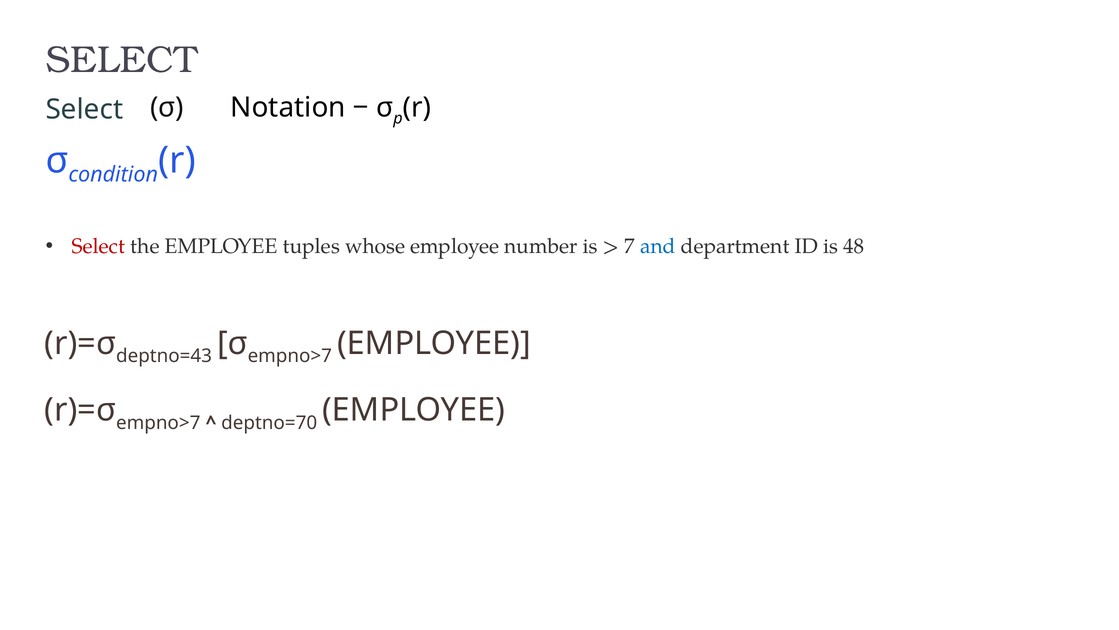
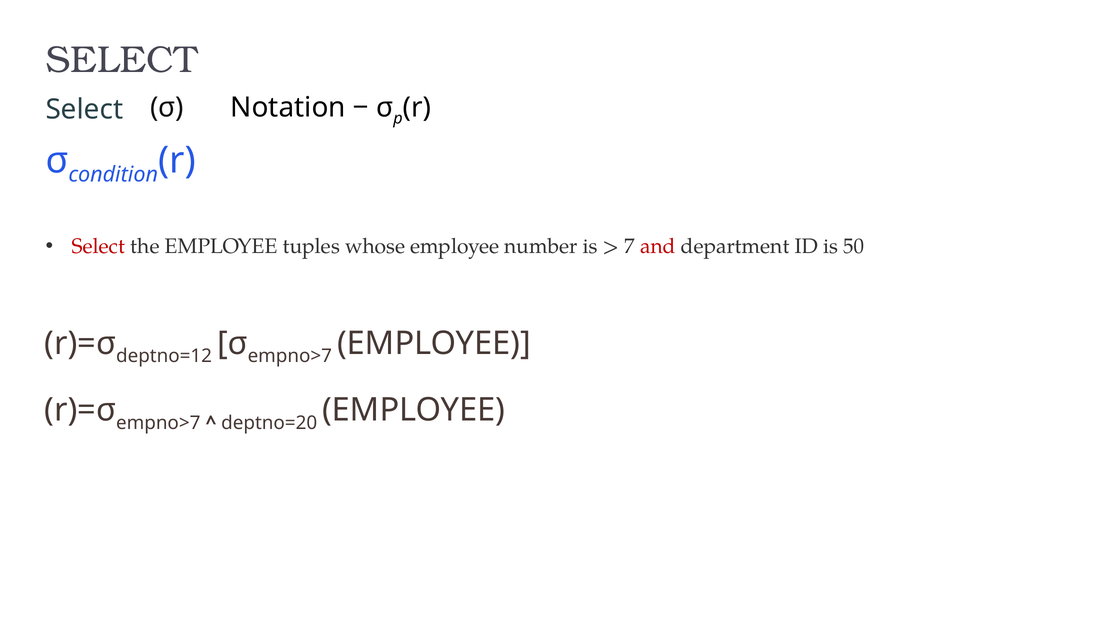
and colour: blue -> red (658, 246)
48: 48 -> 50 (854, 246)
deptno=43: deptno=43 -> deptno=12 (164, 356)
deptno=70: deptno=70 -> deptno=20 (269, 423)
